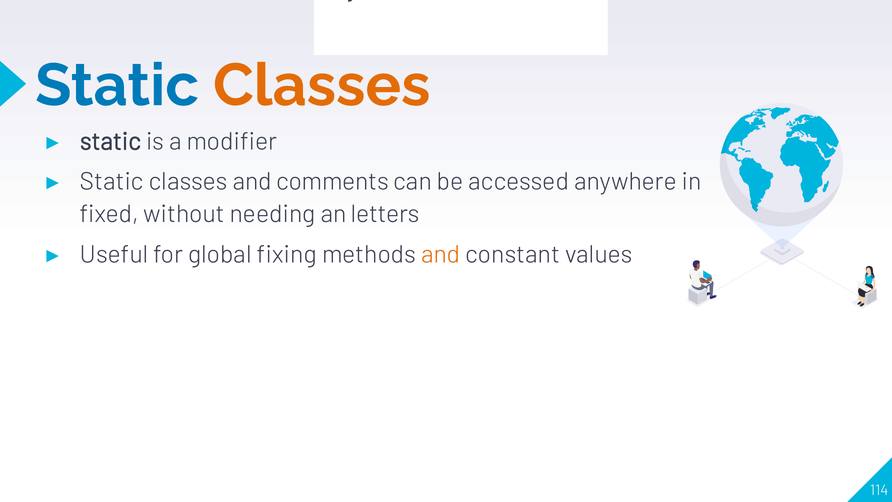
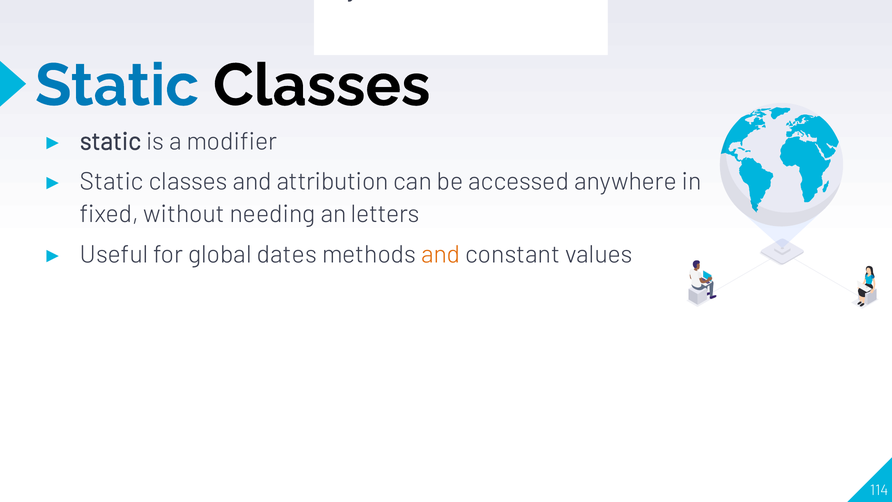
Classes colour: orange -> black (322, 86)
comments: comments -> attribution (333, 181)
fixing: fixing -> dates (287, 254)
